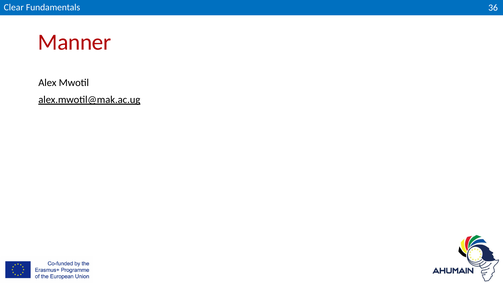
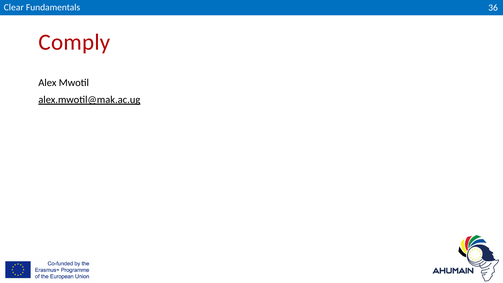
Manner: Manner -> Comply (74, 42)
